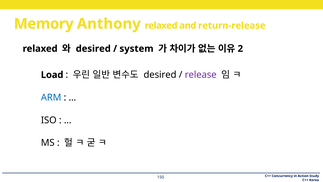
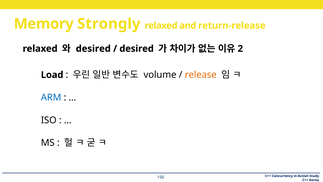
Anthony: Anthony -> Strongly (109, 24)
system: system -> desired (137, 49)
desired: desired -> volume (160, 75)
release colour: purple -> orange (201, 75)
